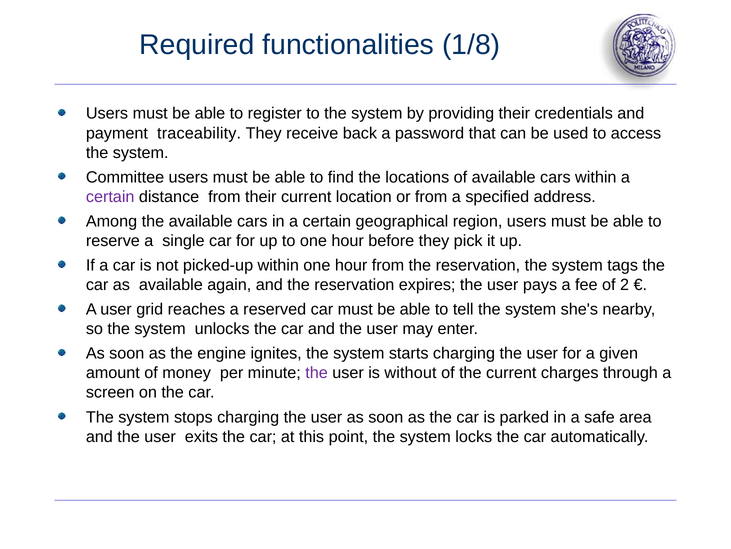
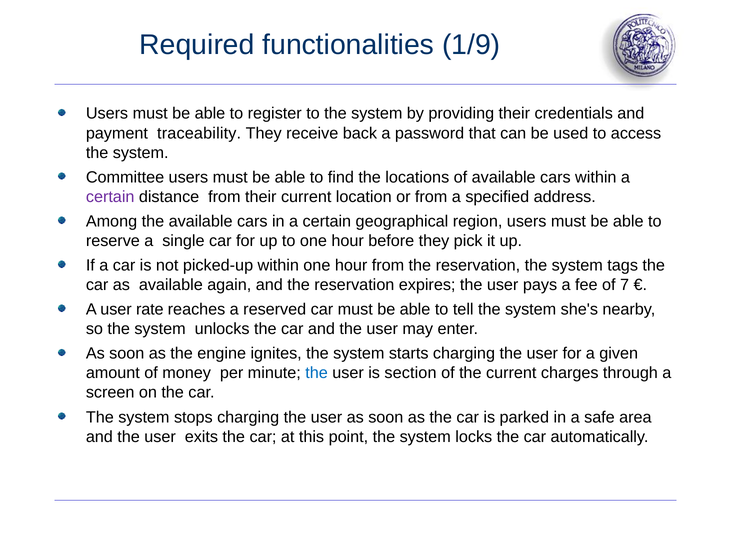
1/8: 1/8 -> 1/9 (471, 45)
2: 2 -> 7 (625, 285)
grid: grid -> rate (150, 309)
the colour: purple -> blue (317, 373)
without: without -> section (410, 373)
